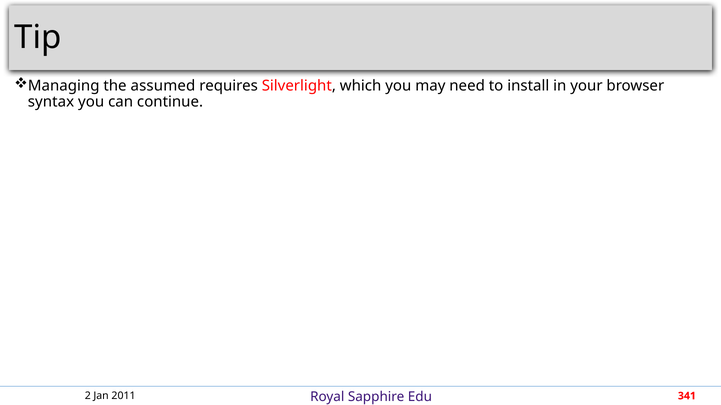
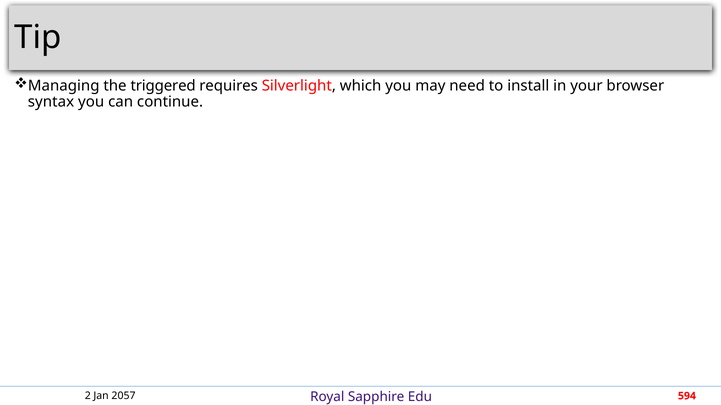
assumed: assumed -> triggered (163, 86)
2011: 2011 -> 2057 (124, 396)
341: 341 -> 594 (687, 396)
